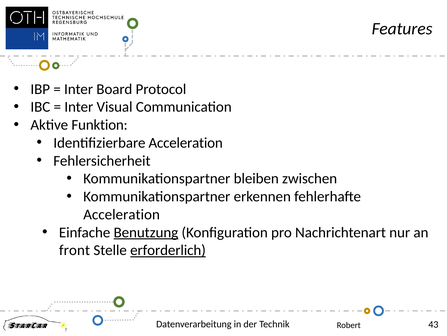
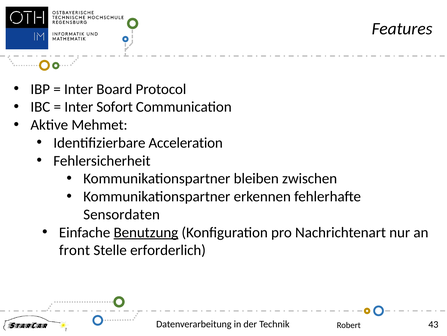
Visual: Visual -> Sofort (115, 107)
Funktion: Funktion -> Mehmet (99, 125)
Acceleration: Acceleration -> Sensordaten (122, 214)
erforderlich underline: present -> none (168, 250)
